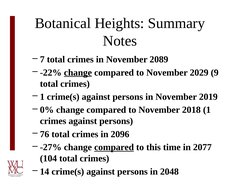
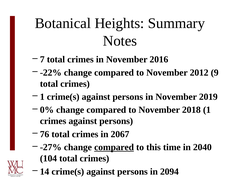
2089: 2089 -> 2016 (159, 59)
change underline: present -> none (78, 73)
2029: 2029 -> 2012 (199, 73)
2096: 2096 -> 2067 (120, 134)
2077: 2077 -> 2040 (202, 147)
2048: 2048 -> 2094 (169, 172)
